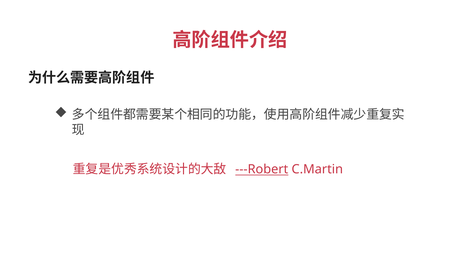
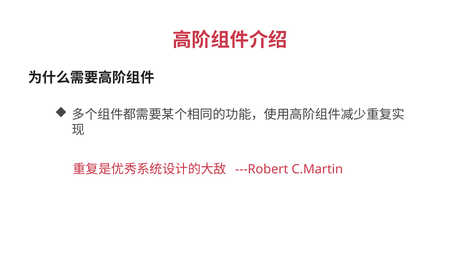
---Robert underline: present -> none (262, 169)
